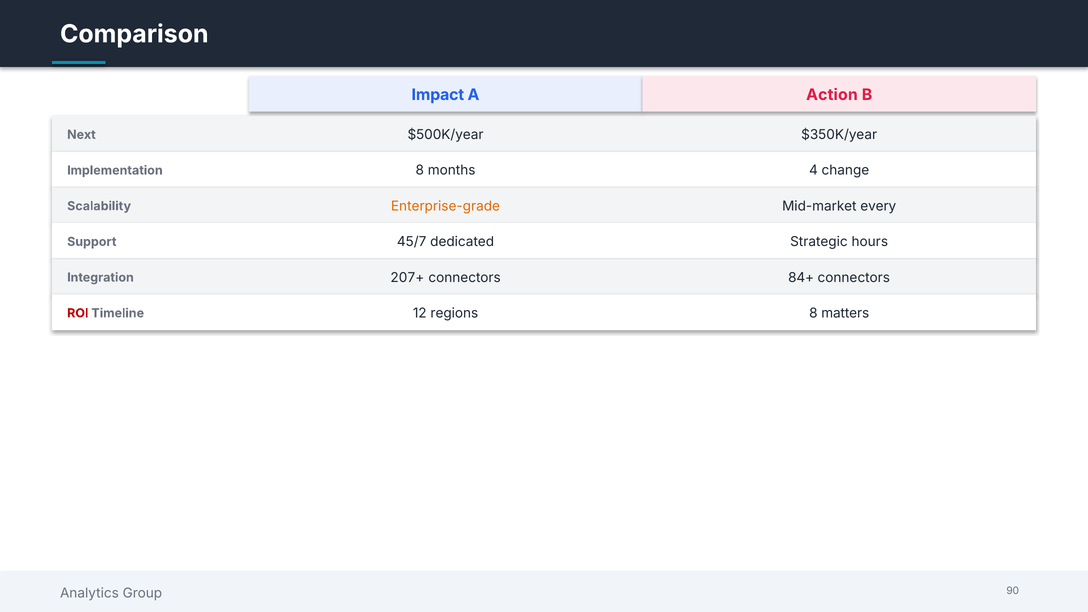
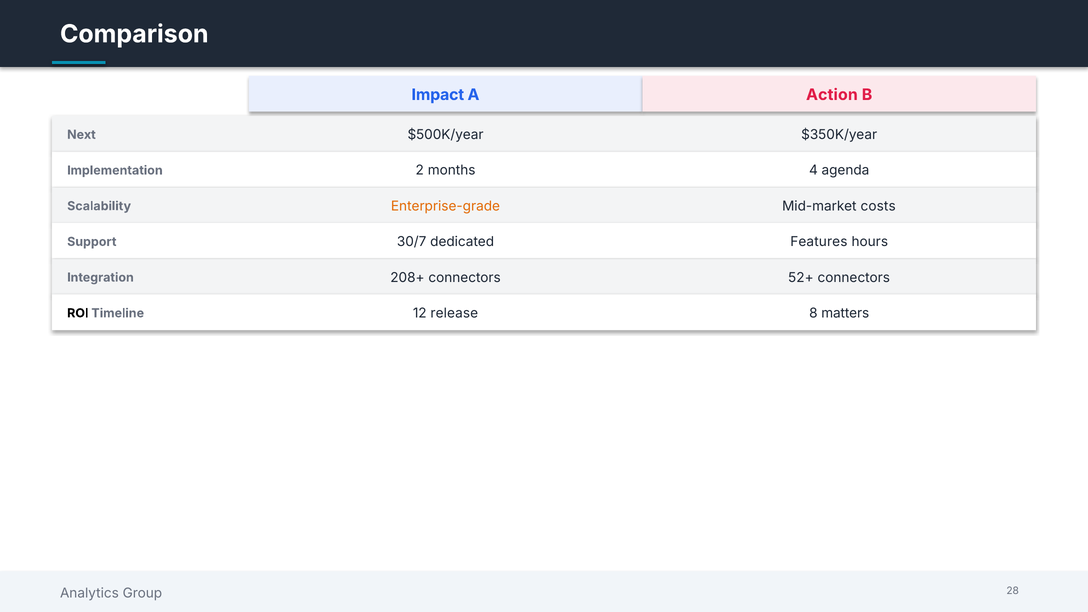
Implementation 8: 8 -> 2 (420, 170)
change: change -> agenda (845, 170)
every: every -> costs (878, 206)
45/7: 45/7 -> 30/7 (412, 242)
Strategic: Strategic -> Features (819, 242)
207+: 207+ -> 208+ (407, 278)
84+: 84+ -> 52+ (801, 278)
ROI colour: red -> black (78, 313)
regions: regions -> release (454, 313)
90: 90 -> 28 (1013, 591)
